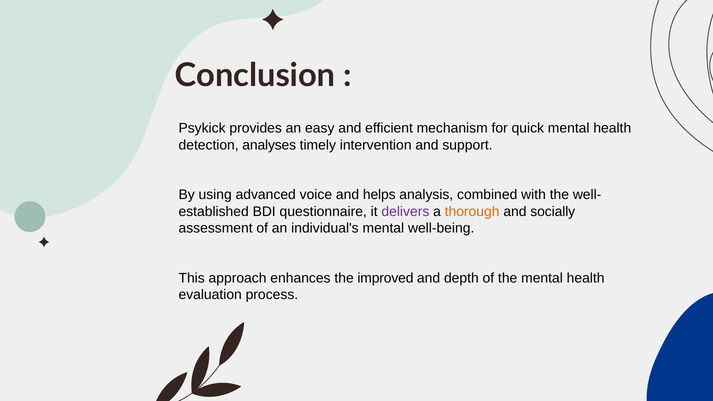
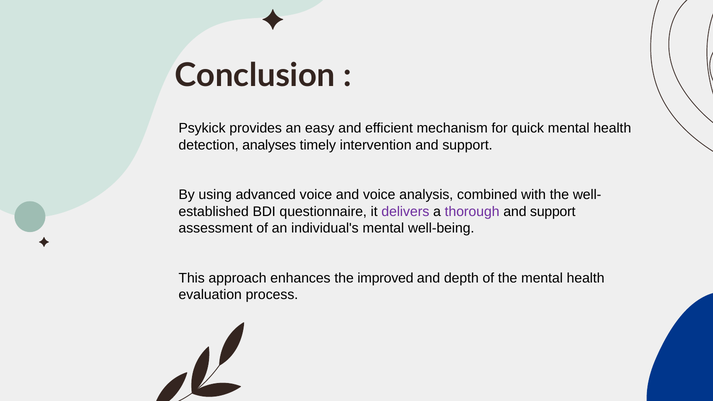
and helps: helps -> voice (379, 195)
thorough colour: orange -> purple (472, 212)
socially: socially -> support (553, 212)
